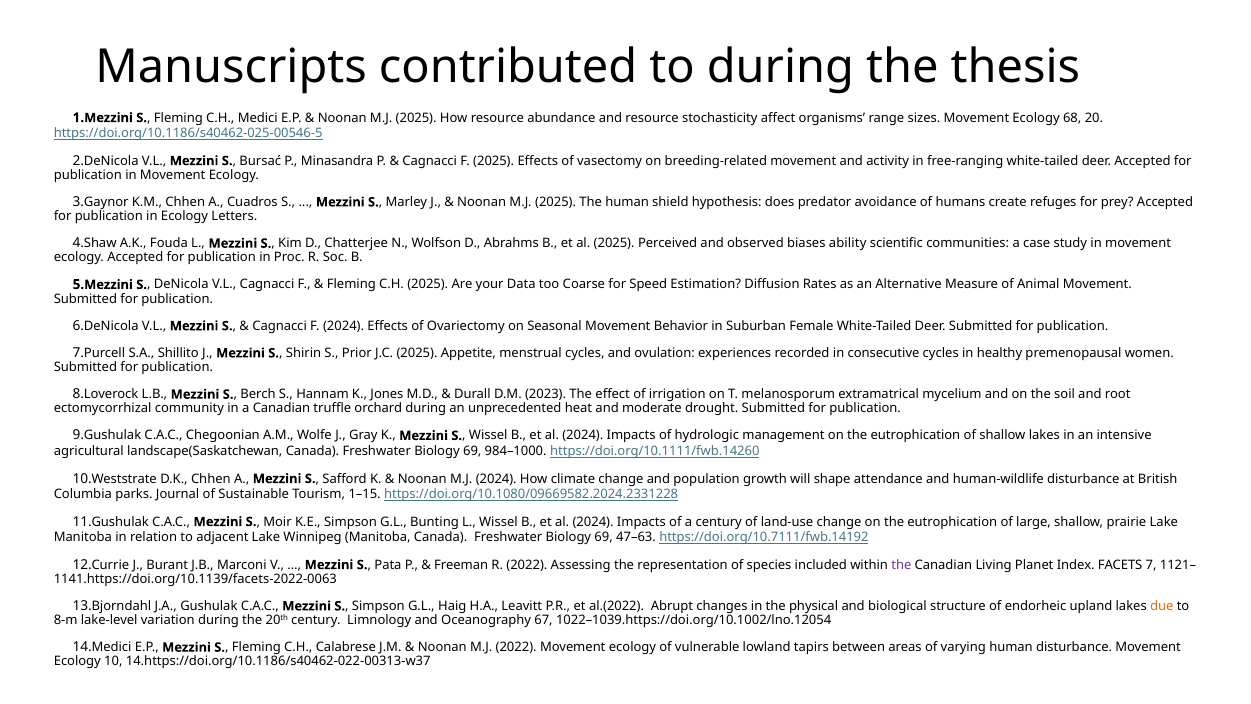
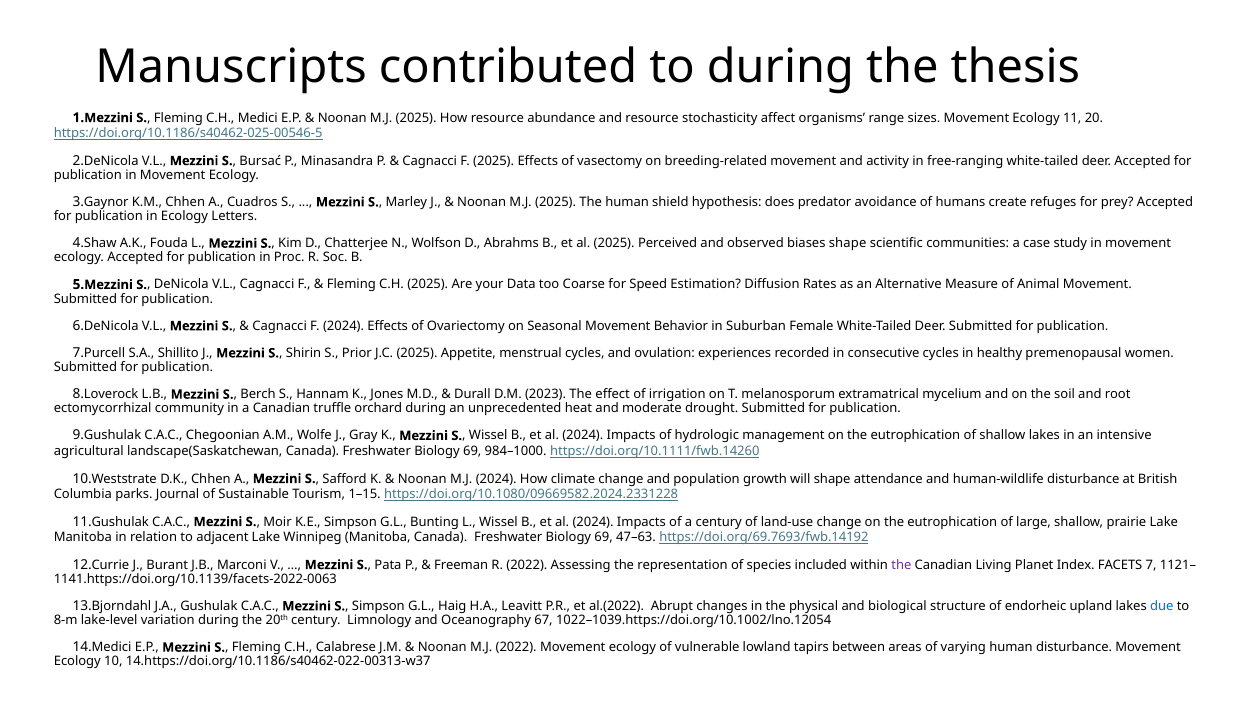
68: 68 -> 11 (1072, 118)
biases ability: ability -> shape (848, 243)
https://doi.org/10.7111/fwb.14192: https://doi.org/10.7111/fwb.14192 -> https://doi.org/69.7693/fwb.14192 (764, 537)
due colour: orange -> blue (1162, 606)
